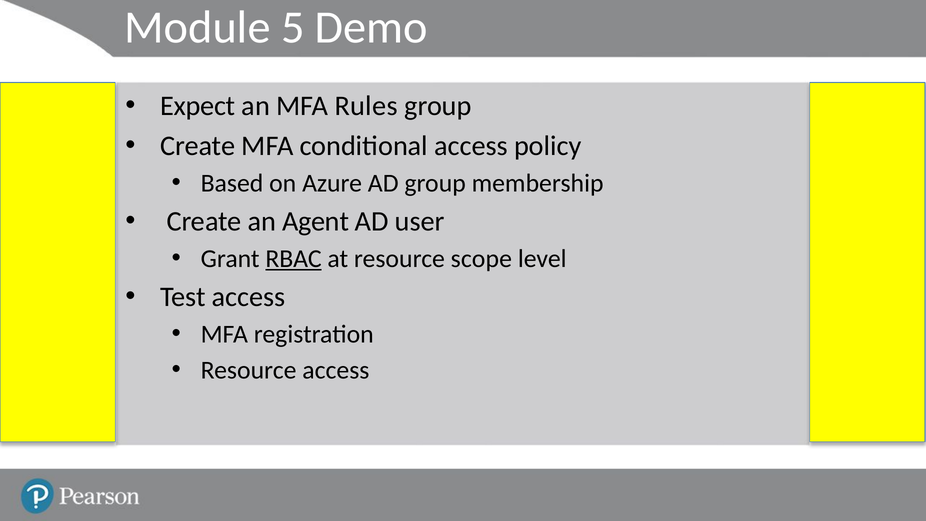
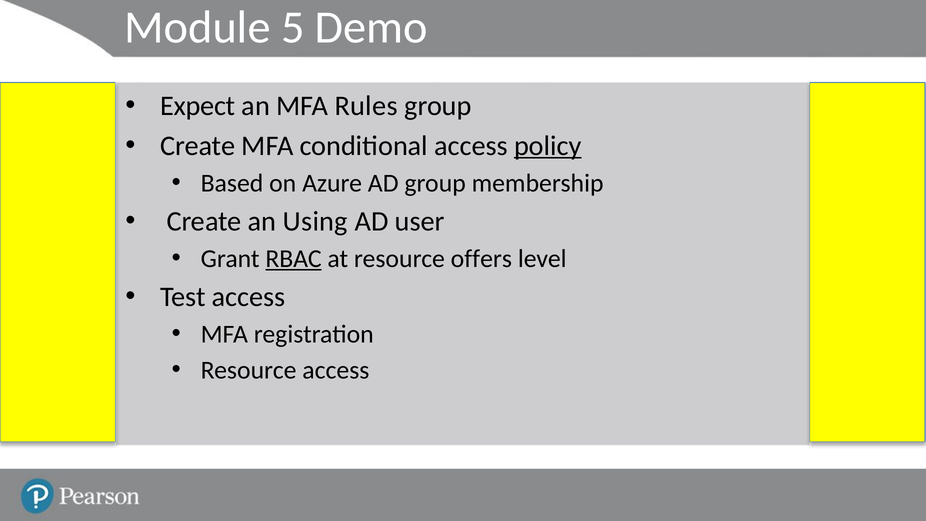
policy underline: none -> present (548, 146)
Agent: Agent -> Using (315, 221)
scope: scope -> offers (481, 259)
